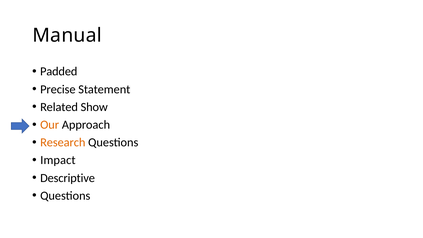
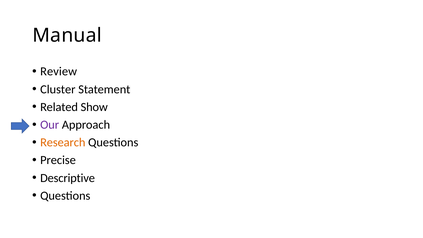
Padded: Padded -> Review (59, 72)
Precise: Precise -> Cluster (58, 89)
Our colour: orange -> purple (50, 125)
Impact: Impact -> Precise (58, 160)
